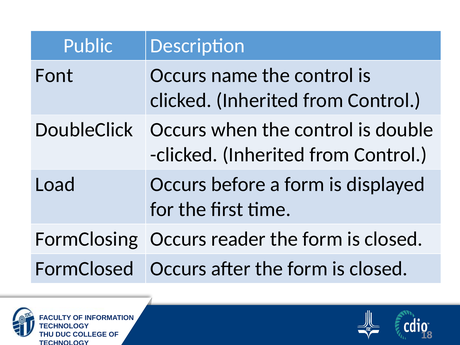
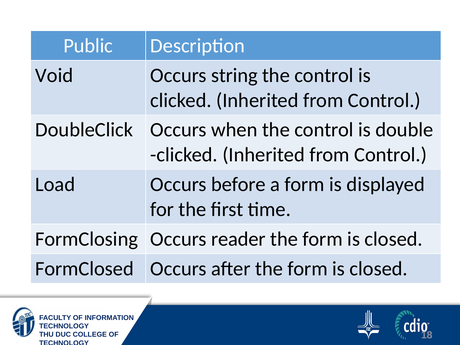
Font: Font -> Void (54, 75)
name: name -> string (234, 75)
